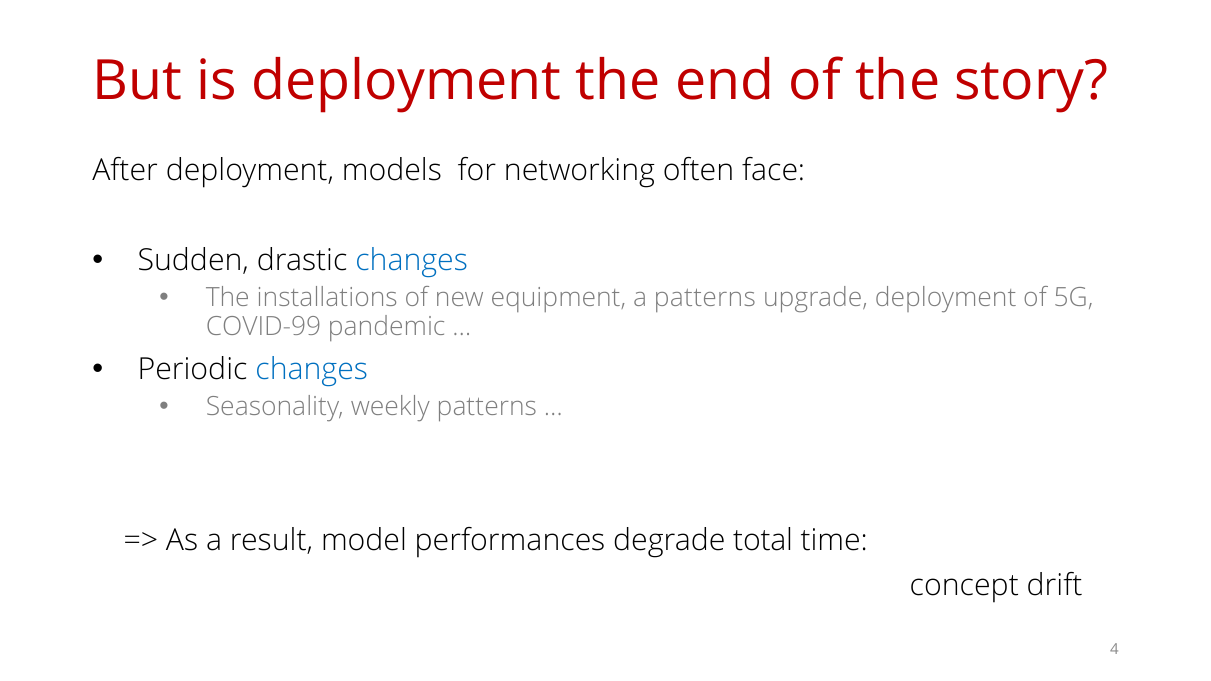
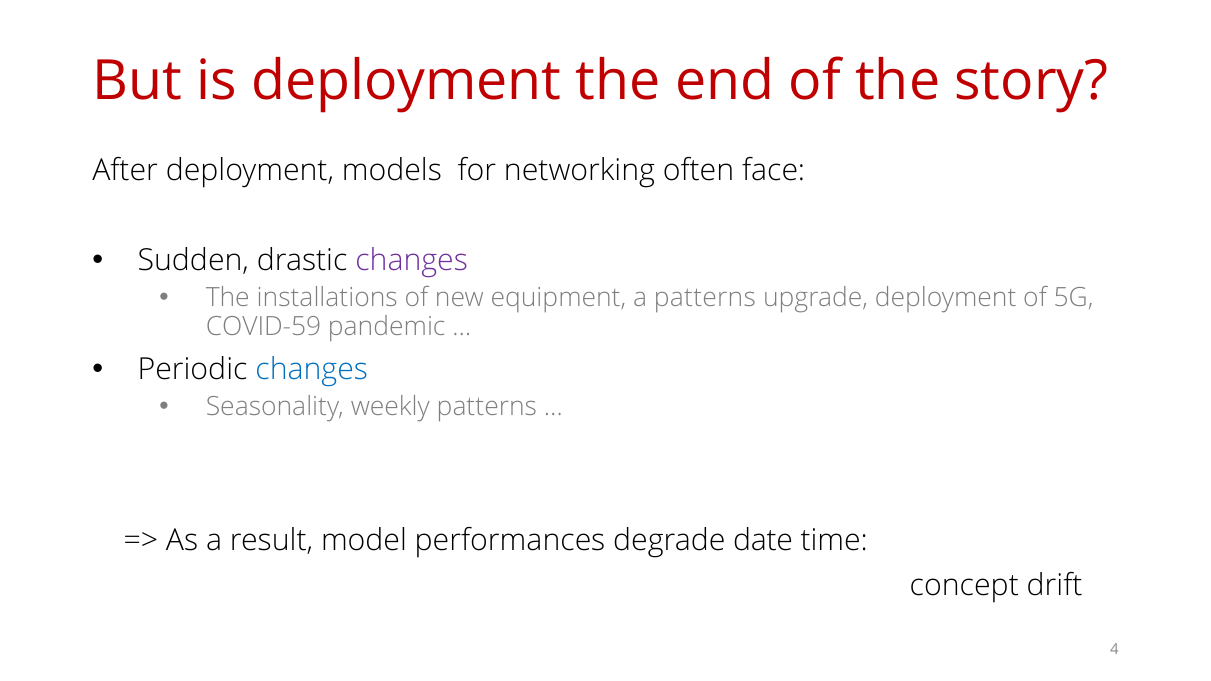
changes colour: blue -> purple (412, 261)
COVID-99: COVID-99 -> COVID-59 (264, 326)
total: total -> date (763, 540)
